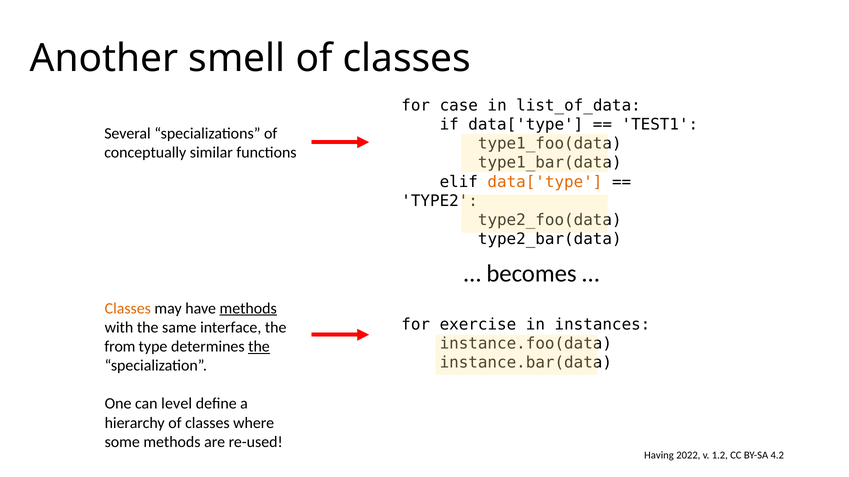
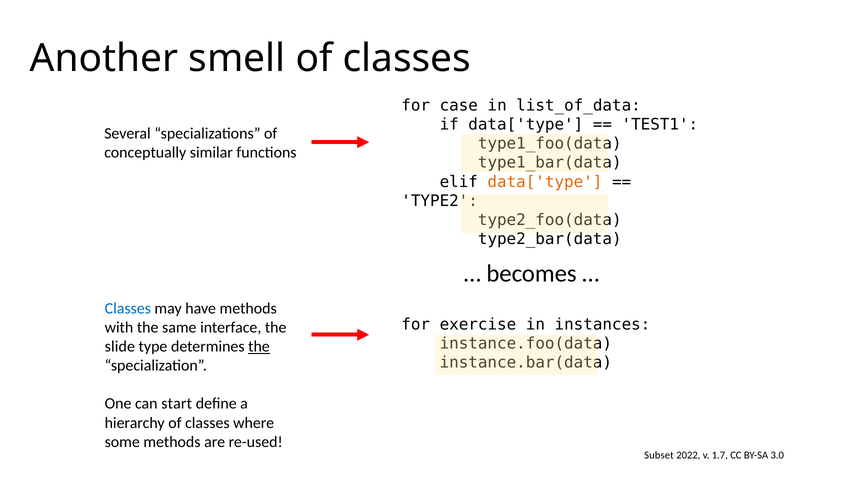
Classes colour: orange -> blue (128, 309)
methods underline: present -> none (248, 309)
from: from -> slide (120, 347)
level: level -> start (177, 404)
Having: Having -> Subset (659, 456)
1.2: 1.2 -> 1.7 (720, 456)
4.2: 4.2 -> 3.0 (777, 456)
